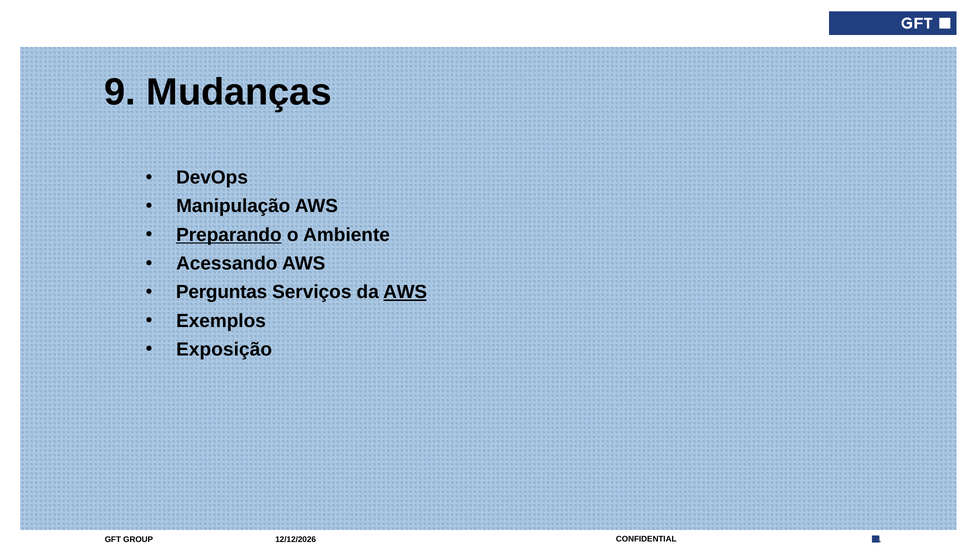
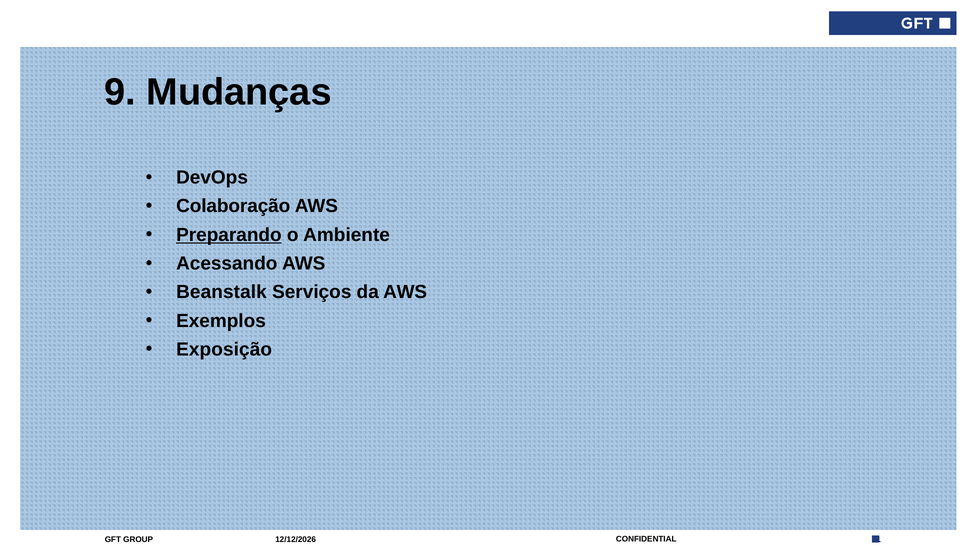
Manipulação: Manipulação -> Colaboração (233, 206)
Perguntas: Perguntas -> Beanstalk (221, 292)
AWS underline: present -> none (405, 292)
